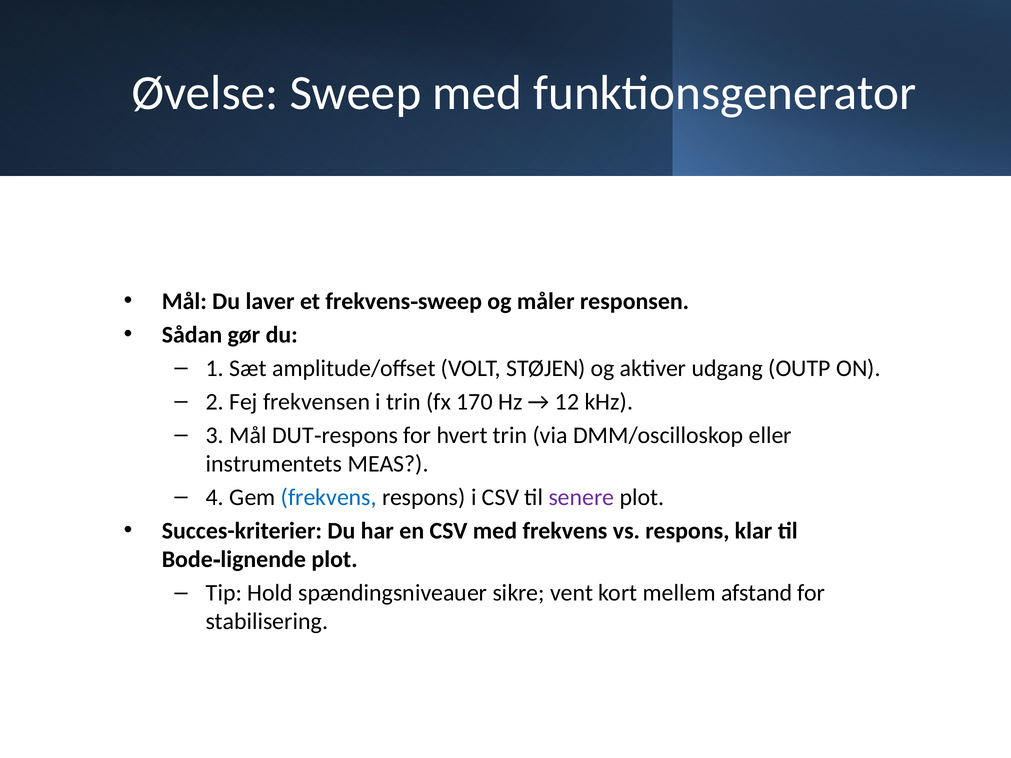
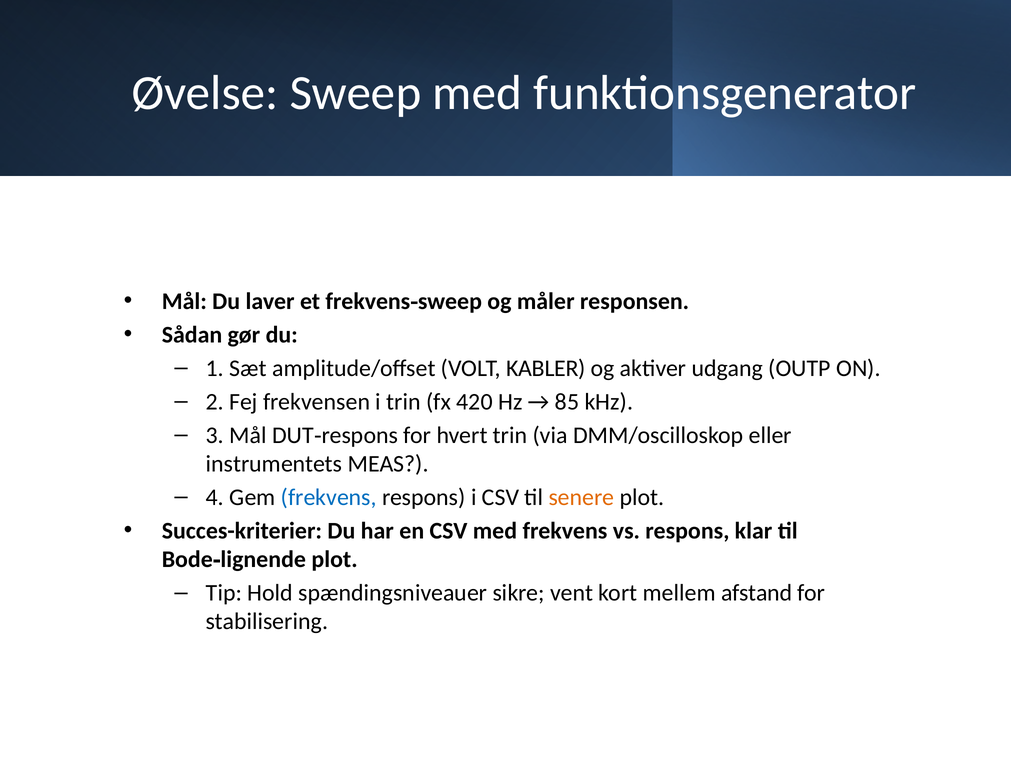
STØJEN: STØJEN -> KABLER (546, 368)
170: 170 -> 420 (474, 402)
12: 12 -> 85 (567, 402)
senere colour: purple -> orange (581, 497)
